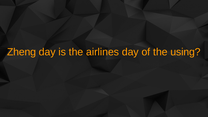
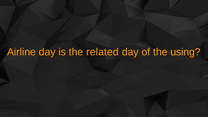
Zheng: Zheng -> Airline (21, 52)
airlines: airlines -> related (103, 52)
